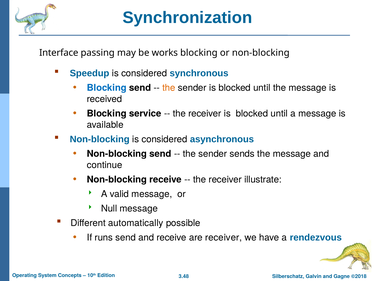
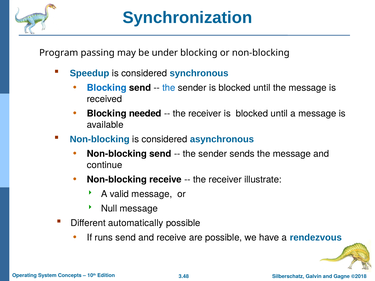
Interface: Interface -> Program (59, 53)
works: works -> under (165, 53)
the colour: orange -> blue (169, 88)
service: service -> needed (145, 114)
are receiver: receiver -> possible (224, 238)
